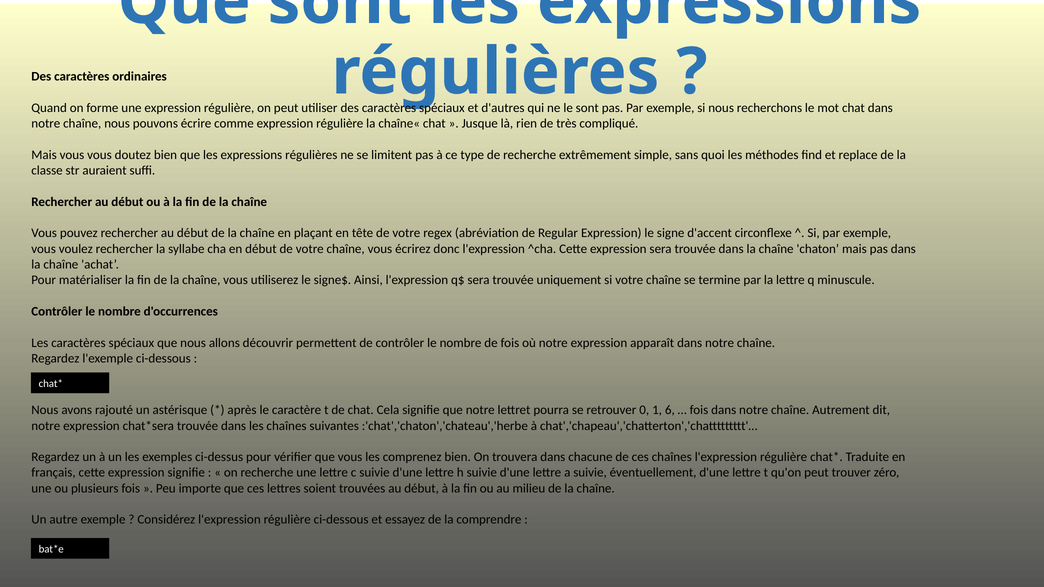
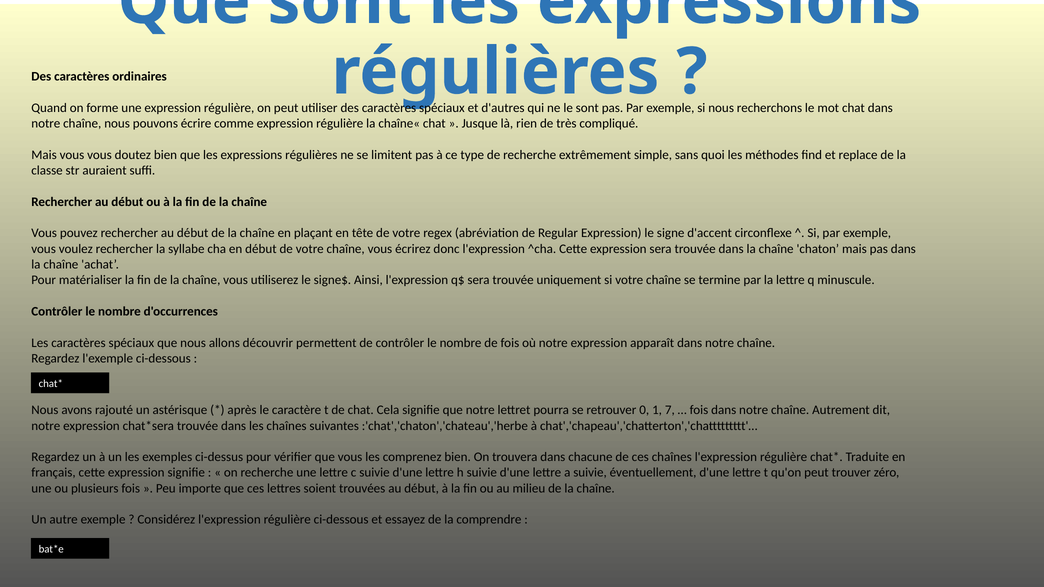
6: 6 -> 7 (670, 410)
